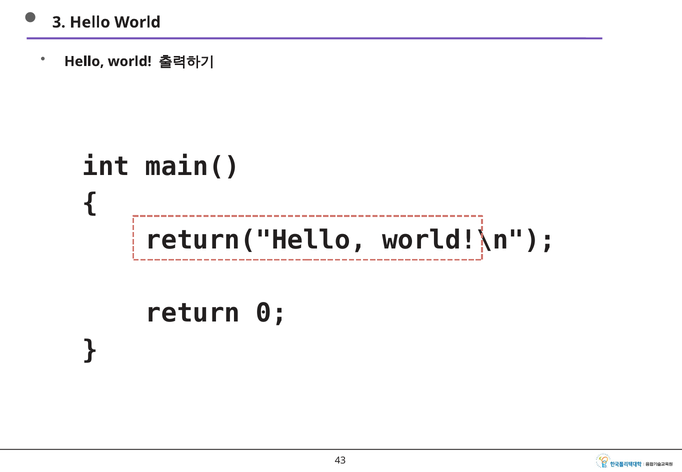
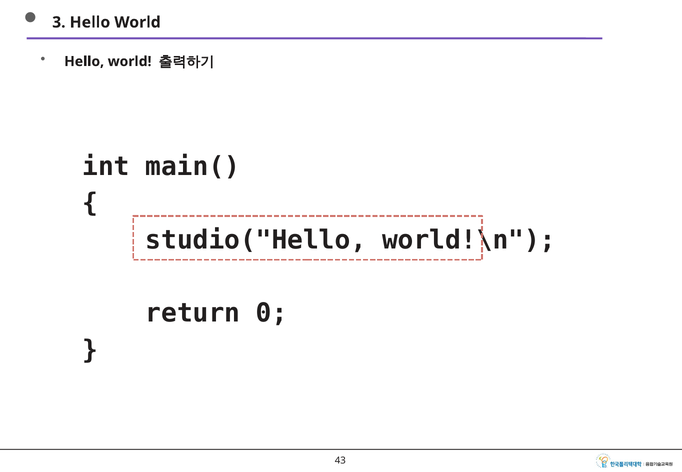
return("Hello: return("Hello -> studio("Hello (256, 240)
